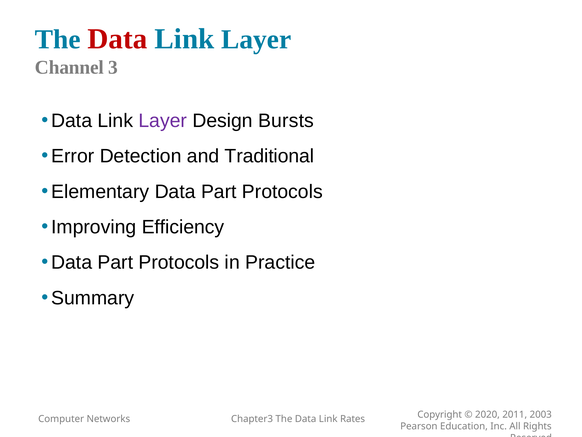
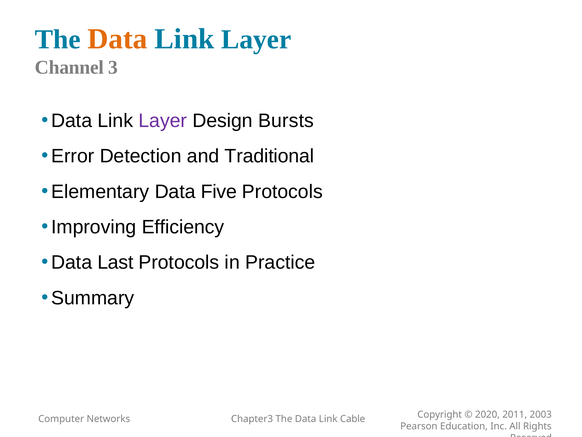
Data colour: red -> orange (117, 39)
Elementary Data Part: Part -> Five (219, 191)
Part: Part -> Last (115, 262)
Rates: Rates -> Cable (353, 419)
